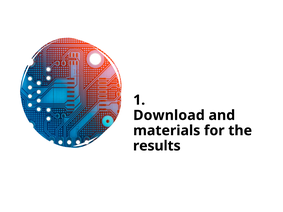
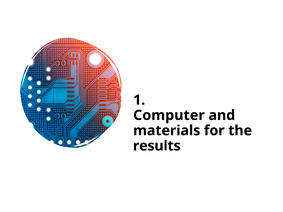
Download: Download -> Computer (169, 115)
